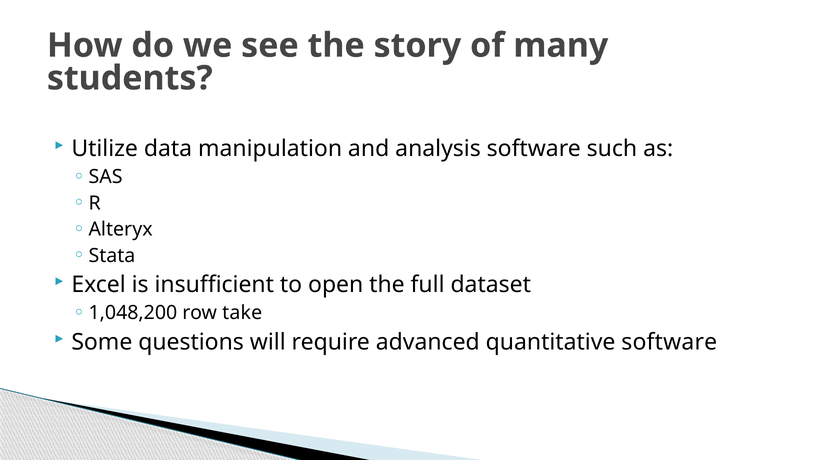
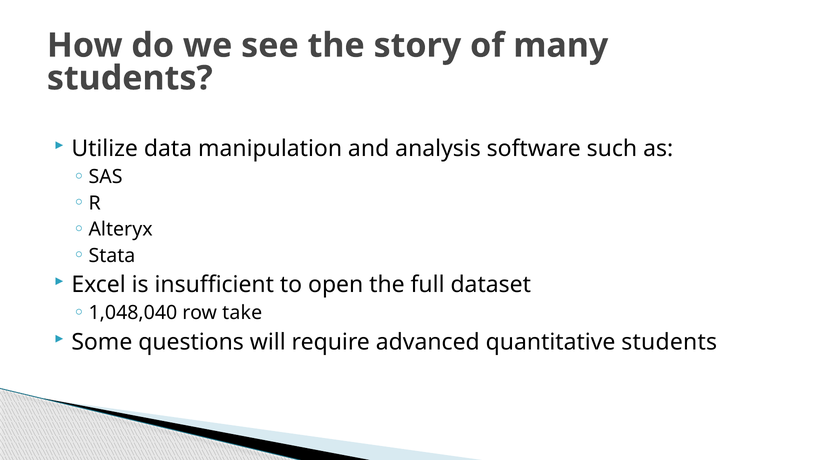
1,048,200: 1,048,200 -> 1,048,040 (133, 313)
quantitative software: software -> students (669, 342)
